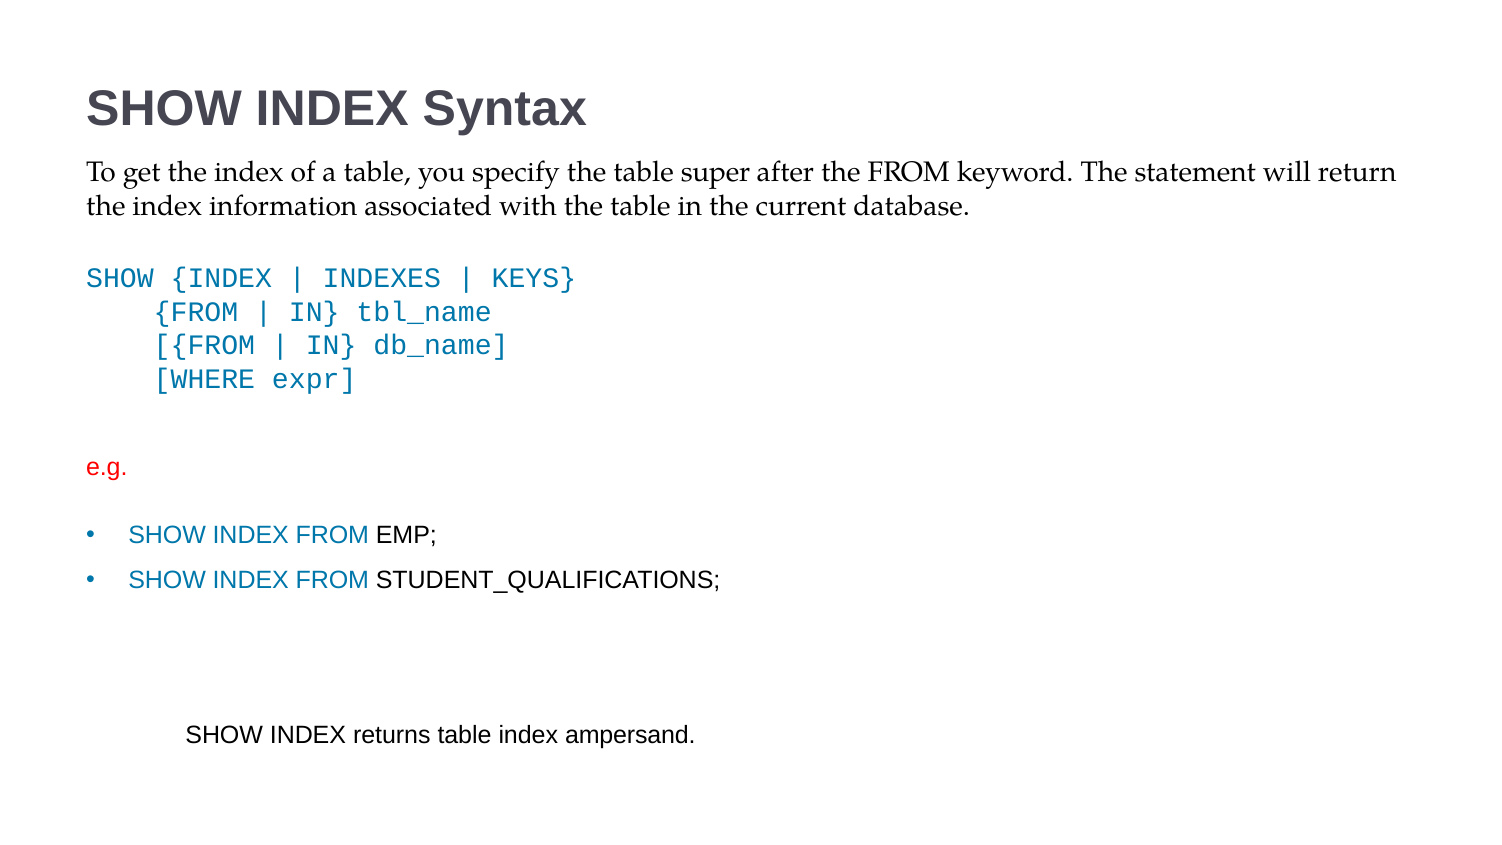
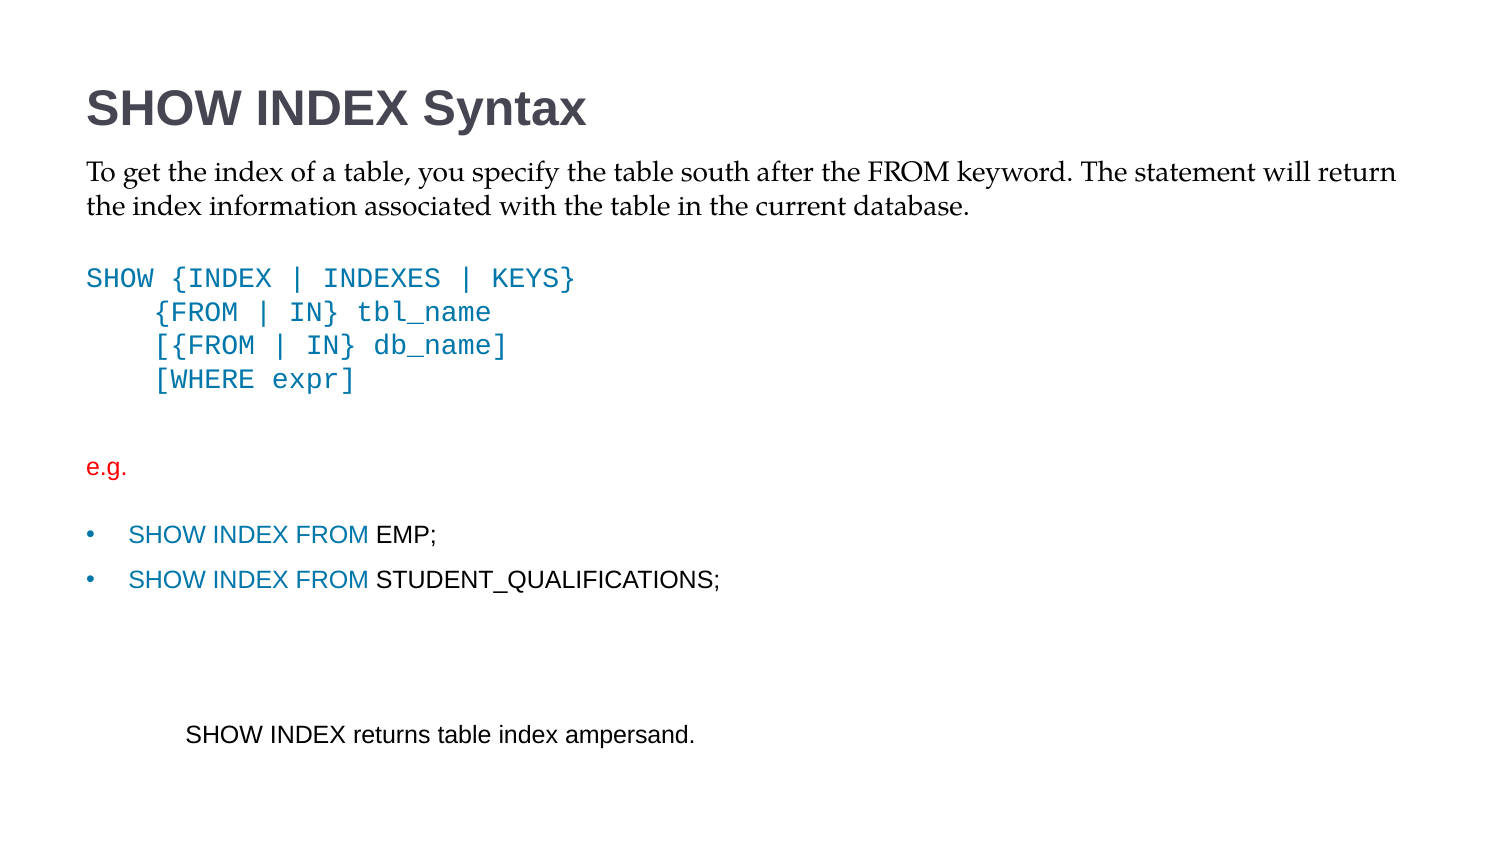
super: super -> south (715, 172)
